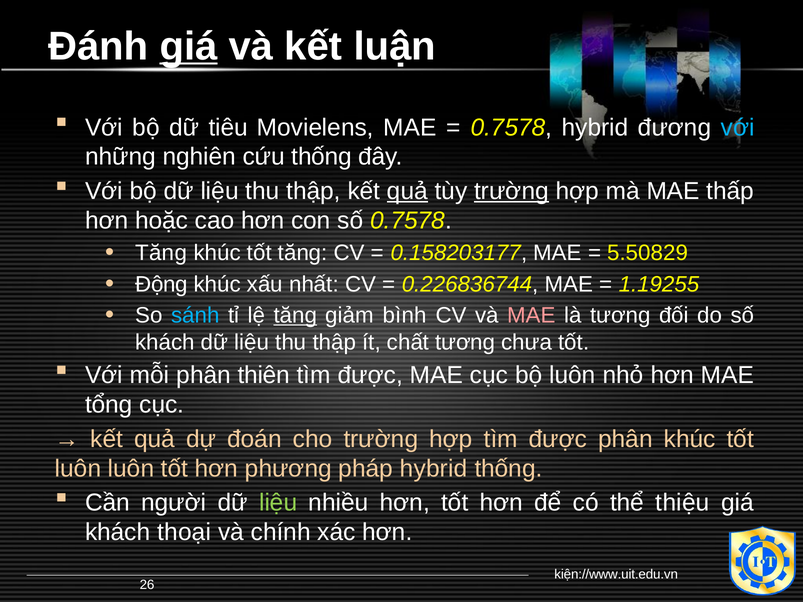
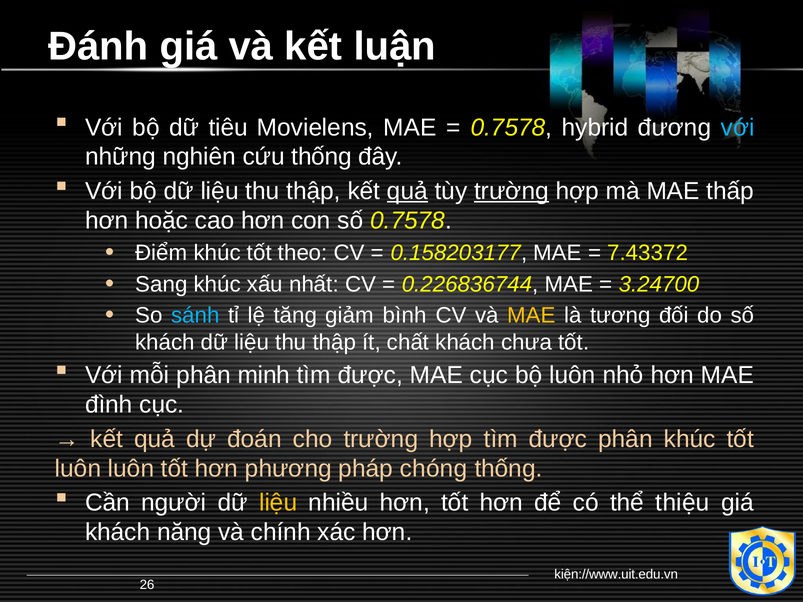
giá underline: present -> none (189, 46)
Tăng: Tăng -> Điểm (161, 253)
tốt tăng: tăng -> theo (303, 253)
5.50829: 5.50829 -> 7.43372 (648, 253)
Động: Động -> Sang (161, 284)
1.19255: 1.19255 -> 3.24700 (659, 284)
tăng underline: present -> none (295, 316)
MAE colour: pink -> yellow (531, 316)
chất tương: tương -> khách (465, 342)
thiên: thiên -> minh (264, 376)
tổng: tổng -> đình (109, 405)
pháp hybrid: hybrid -> chóng (434, 469)
liệu colour: light green -> yellow (278, 503)
thoại: thoại -> năng (184, 533)
